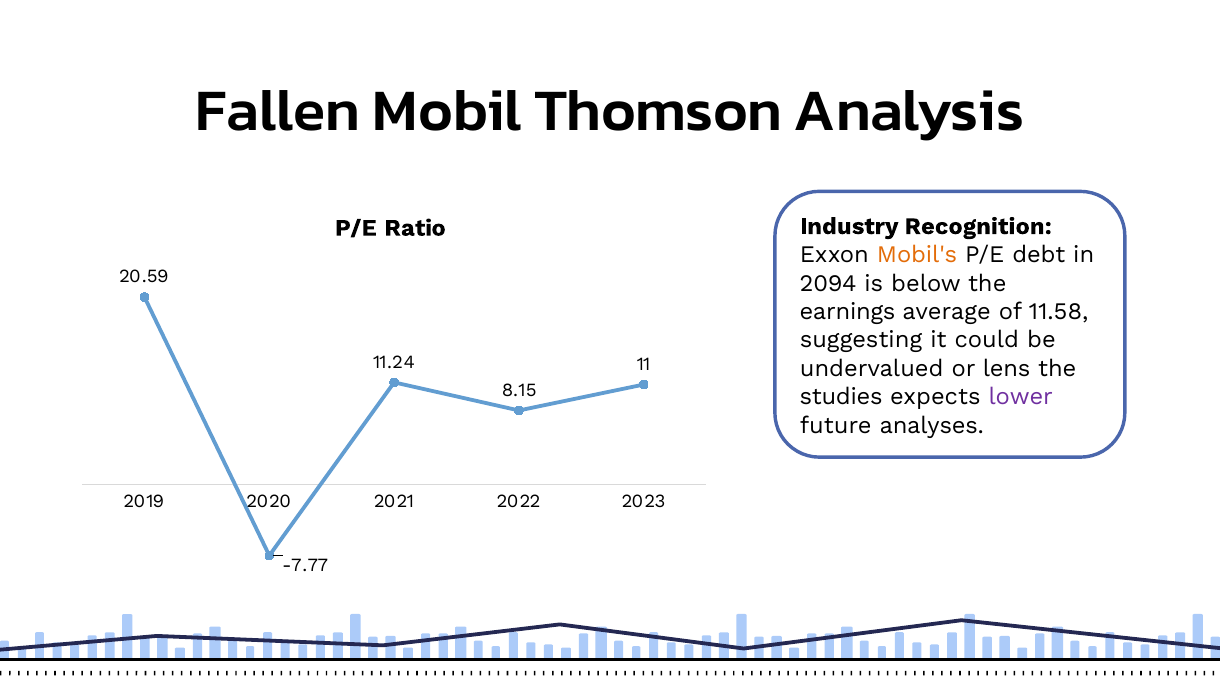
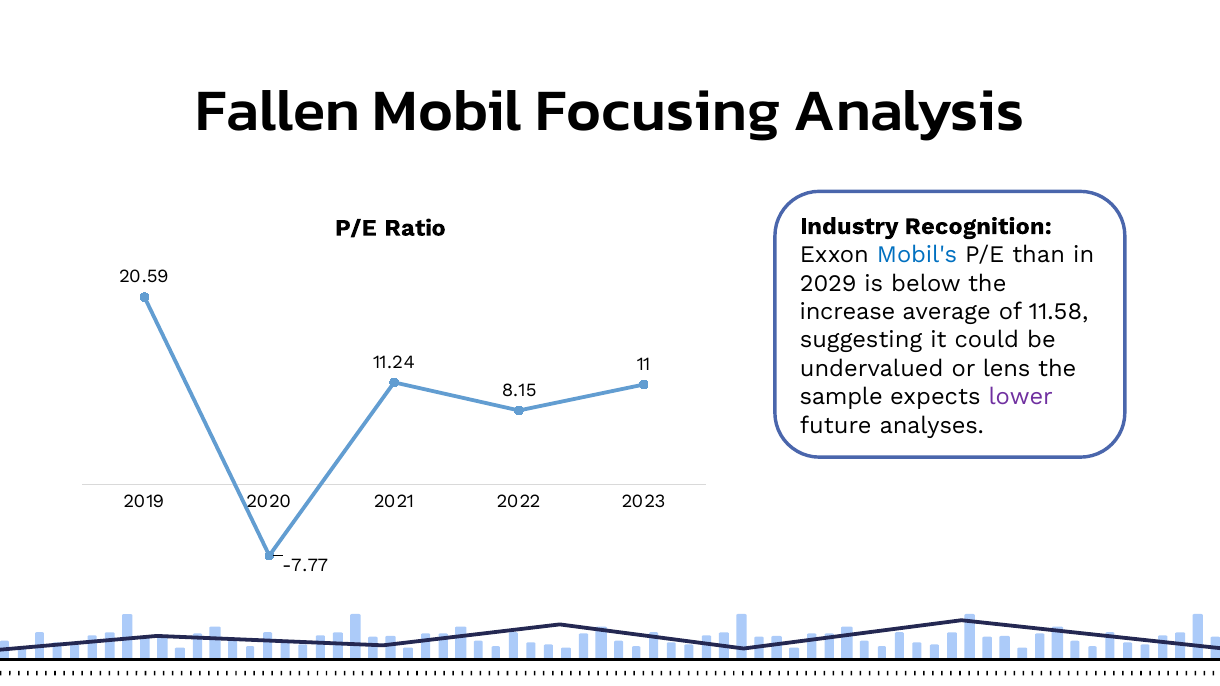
Thomson: Thomson -> Focusing (658, 111)
Mobil's colour: orange -> blue (917, 255)
debt: debt -> than (1039, 255)
2094: 2094 -> 2029 (828, 283)
earnings: earnings -> increase (848, 312)
studies: studies -> sample (841, 397)
